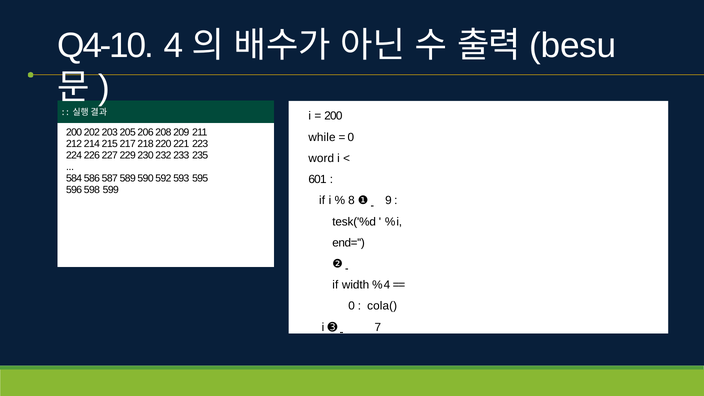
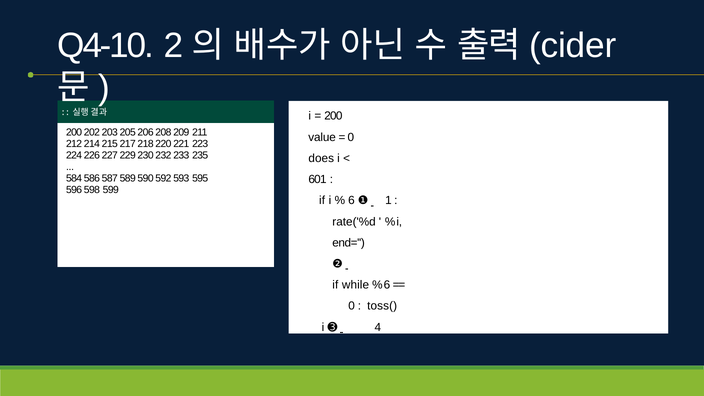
Q4-10 4: 4 -> 2 (173, 45)
besu: besu -> cider (573, 45)
while: while -> value (322, 137)
word: word -> does (321, 158)
8: 8 -> 6 (351, 201)
9: 9 -> 1 (388, 201)
tesk('%d: tesk('%d -> rate('%d (354, 222)
width: width -> while (356, 285)
4: 4 -> 6 (387, 285)
cola(: cola( -> toss( (382, 306)
7: 7 -> 4 (378, 327)
